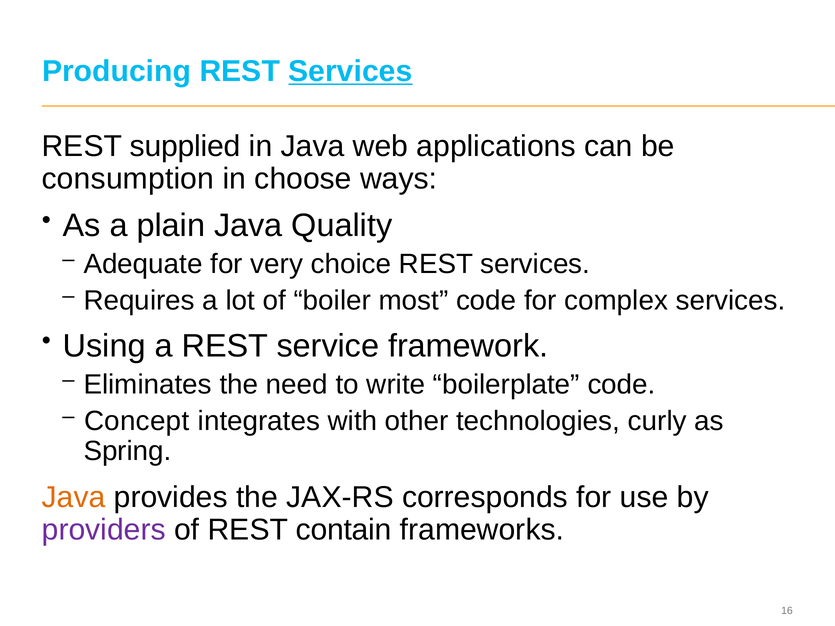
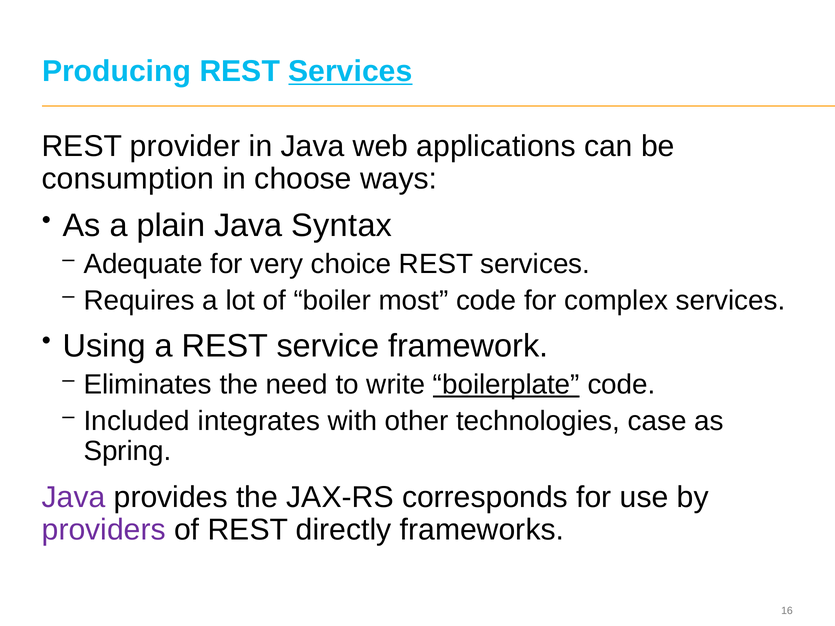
supplied: supplied -> provider (185, 146)
Quality: Quality -> Syntax (342, 225)
boilerplate underline: none -> present (506, 385)
Concept: Concept -> Included (137, 421)
curly: curly -> case (657, 421)
Java colour: orange -> purple (74, 497)
contain: contain -> directly (344, 530)
